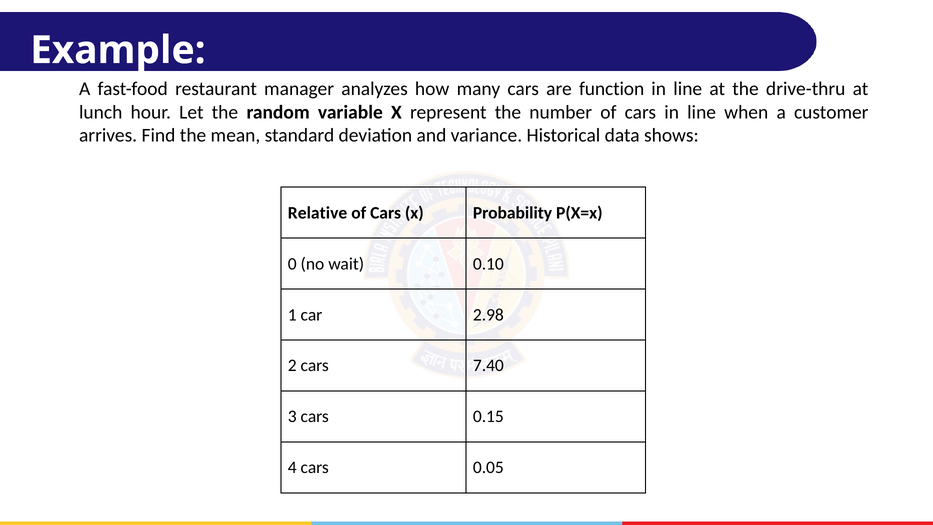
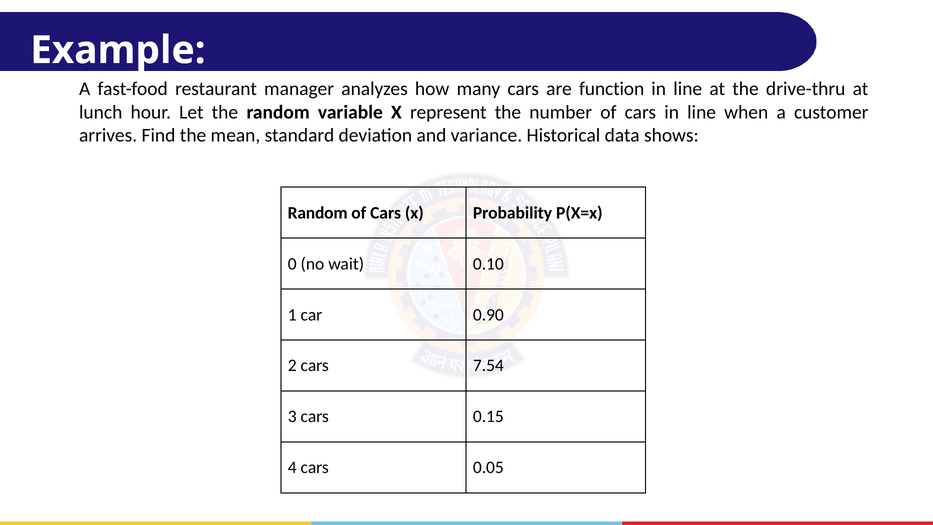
Relative: Relative -> Random (318, 213)
2.98: 2.98 -> 0.90 (488, 315)
7.40: 7.40 -> 7.54 (488, 366)
